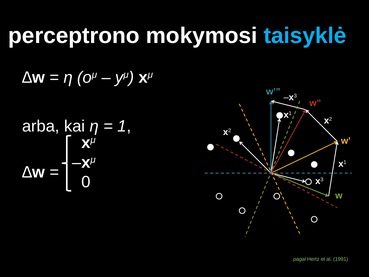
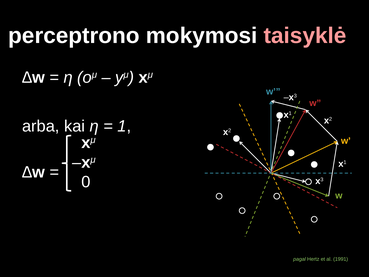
taisyklė colour: light blue -> pink (305, 36)
